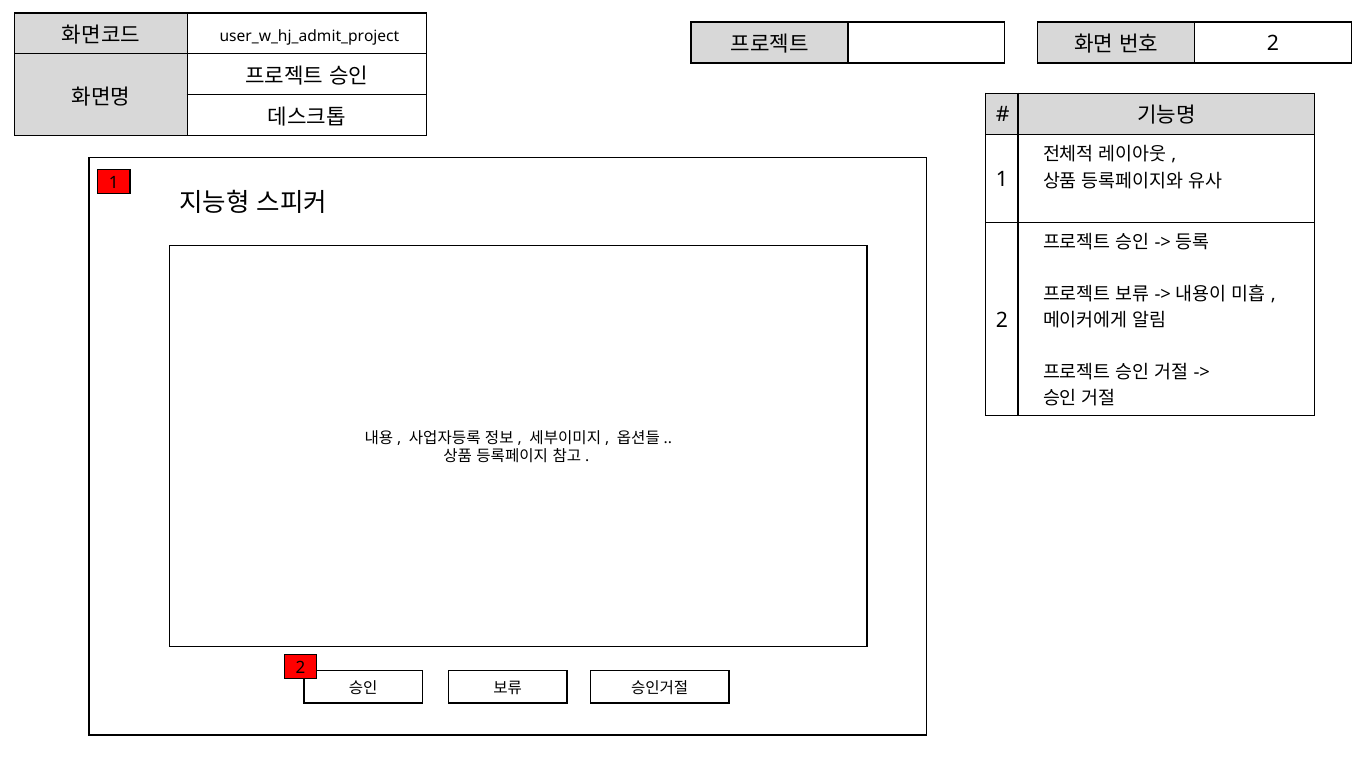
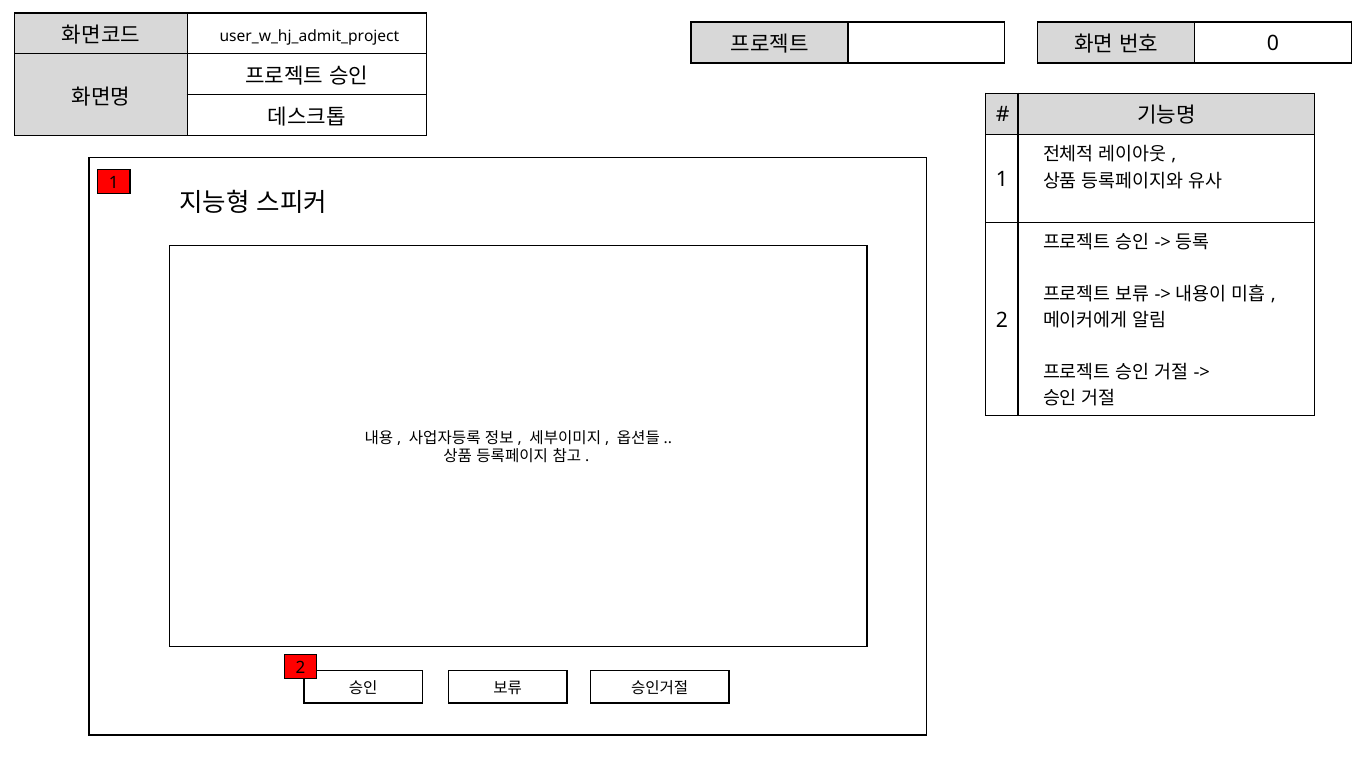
2: 2 -> 0 (1273, 44)
